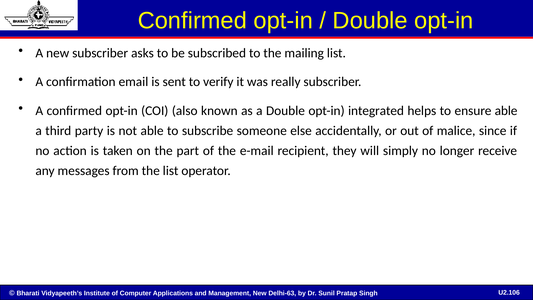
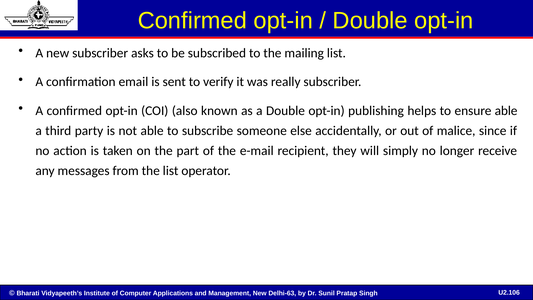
integrated: integrated -> publishing (376, 111)
